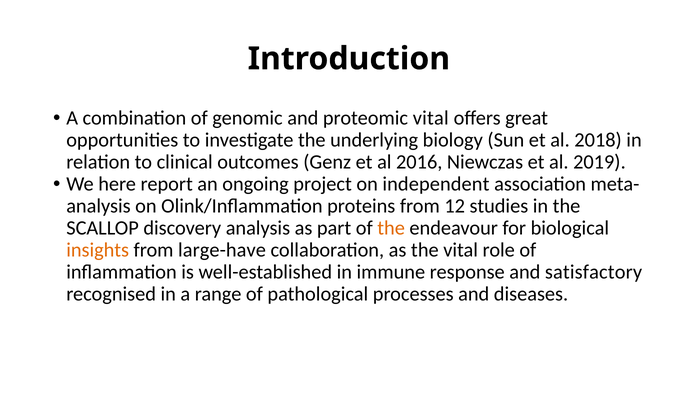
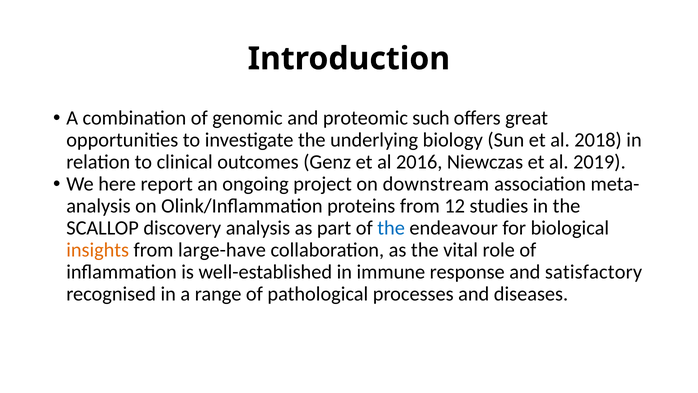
proteomic vital: vital -> such (431, 118)
independent: independent -> downstream (436, 184)
the colour: orange -> blue (391, 228)
